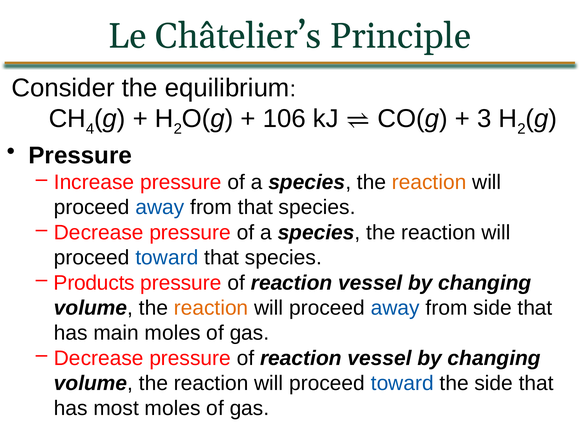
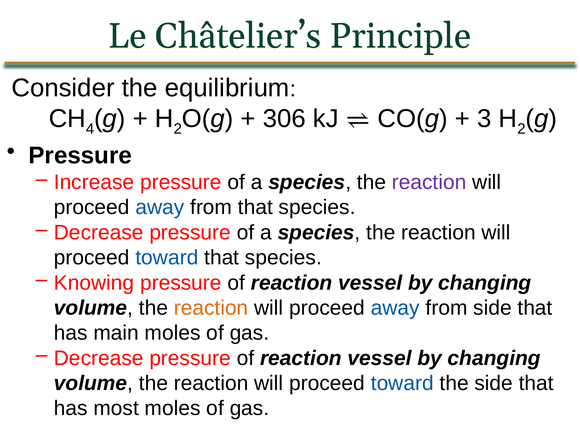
106: 106 -> 306 (284, 119)
reaction colour: orange -> purple (429, 182)
Products: Products -> Knowing (94, 283)
